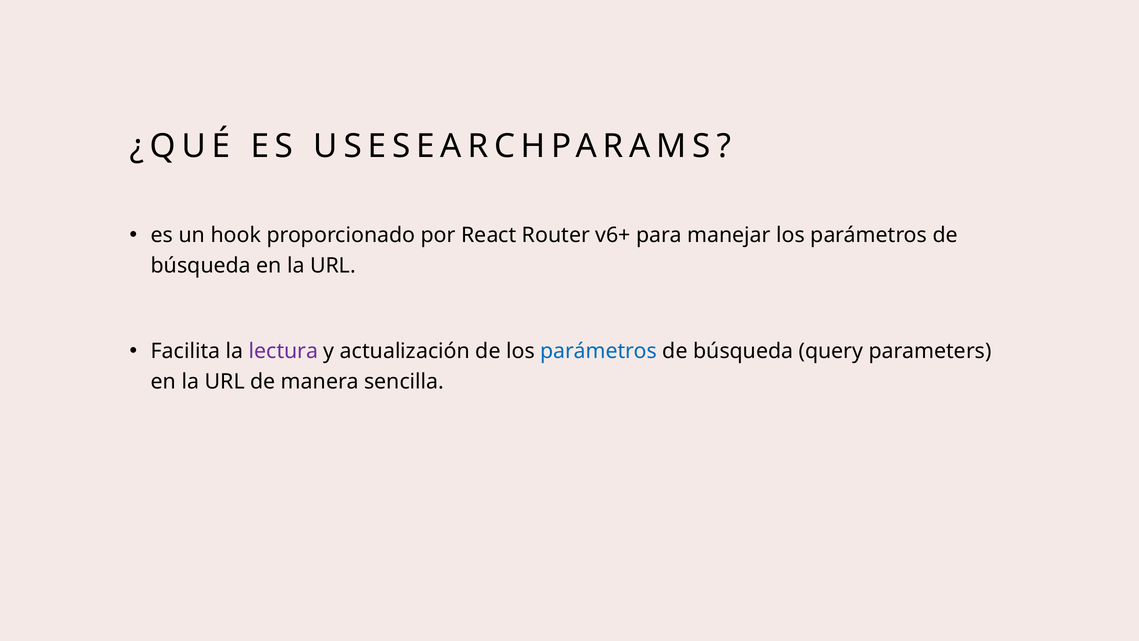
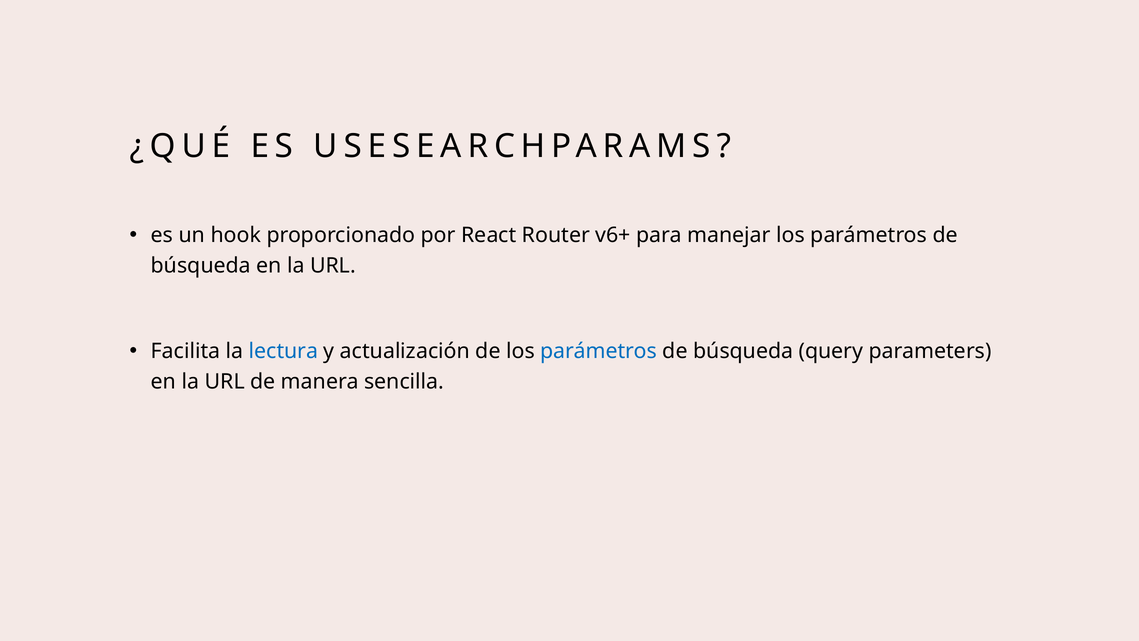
lectura colour: purple -> blue (283, 351)
